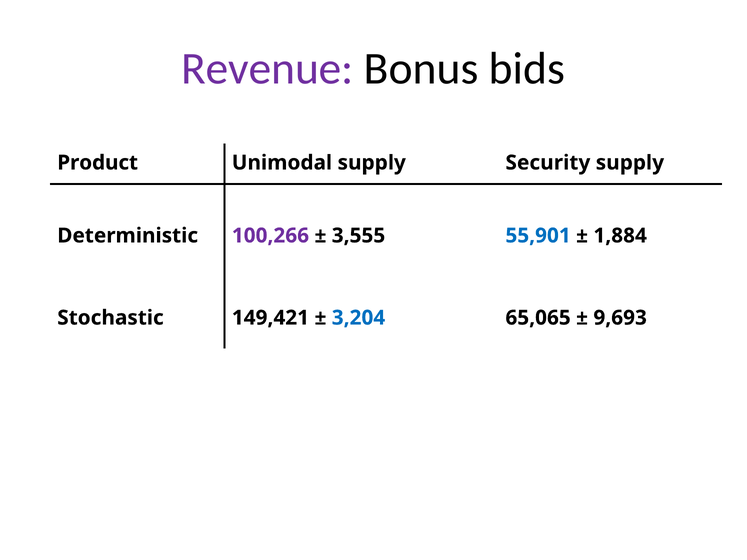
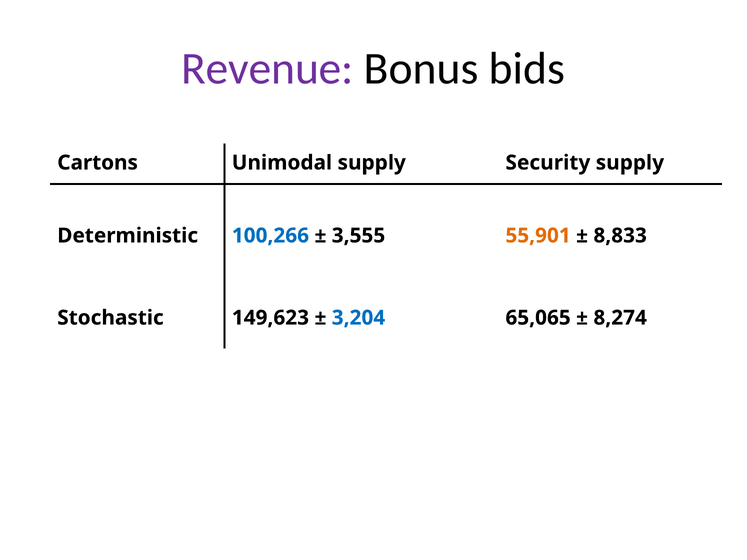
Product: Product -> Cartons (98, 163)
100,266 colour: purple -> blue (270, 236)
55,901 colour: blue -> orange (538, 236)
1,884: 1,884 -> 8,833 (620, 236)
149,421: 149,421 -> 149,623 (270, 318)
9,693: 9,693 -> 8,274 (620, 318)
